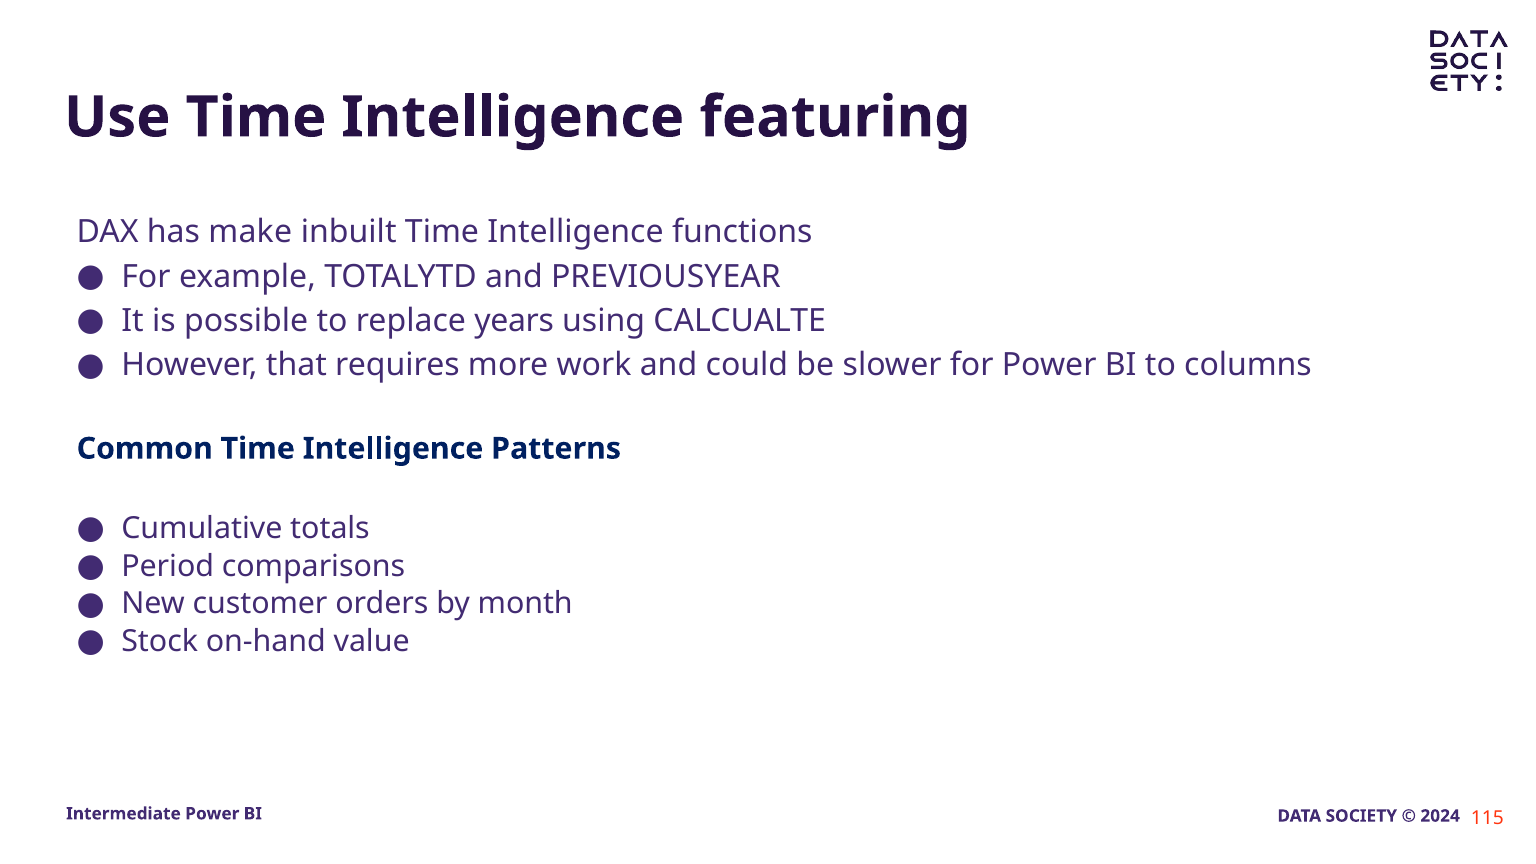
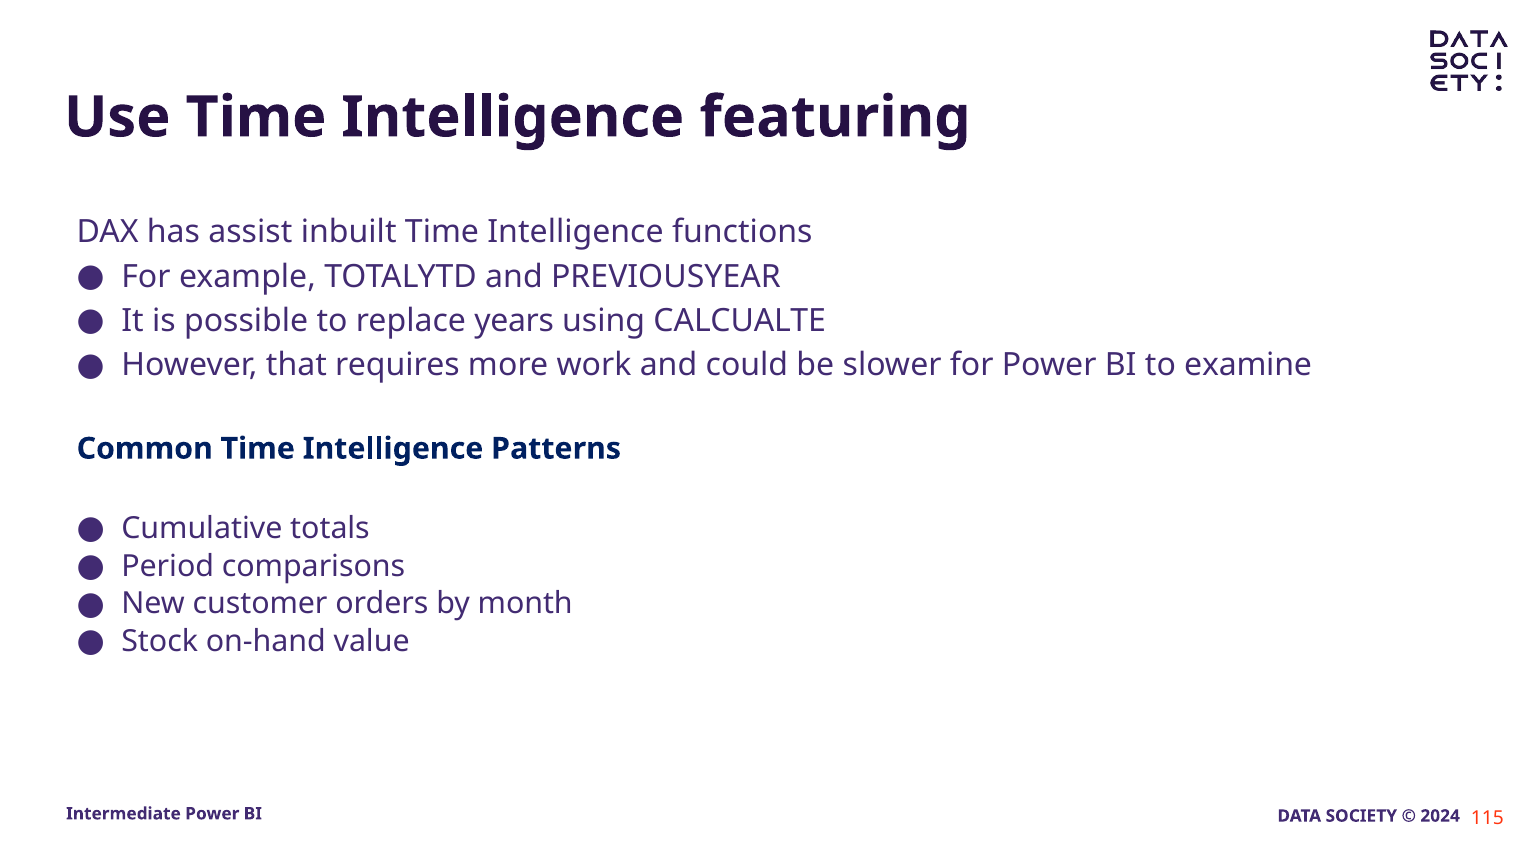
make: make -> assist (250, 232)
columns: columns -> examine (1248, 365)
